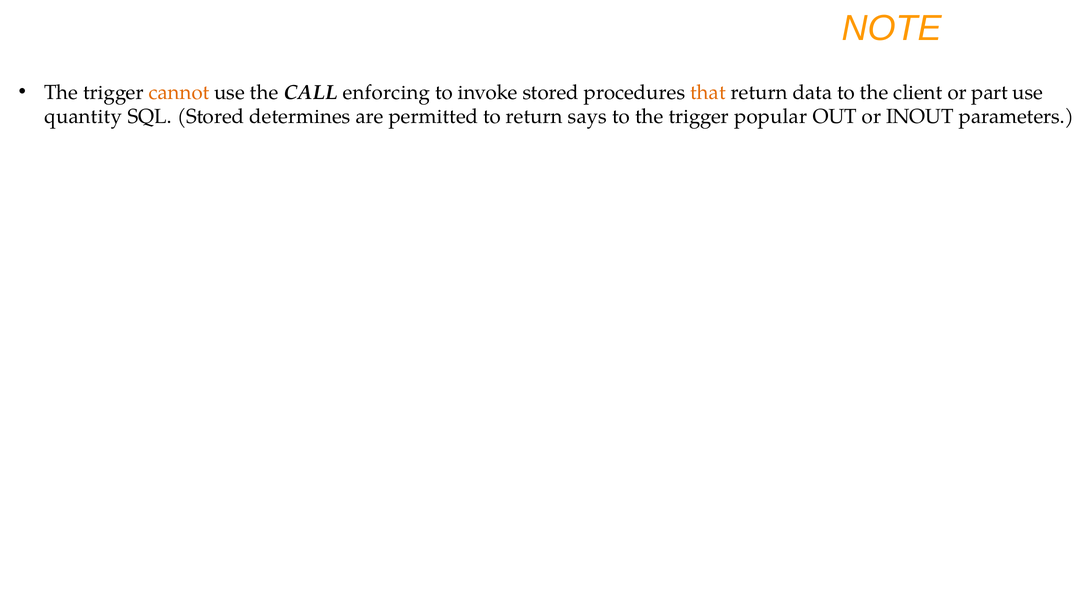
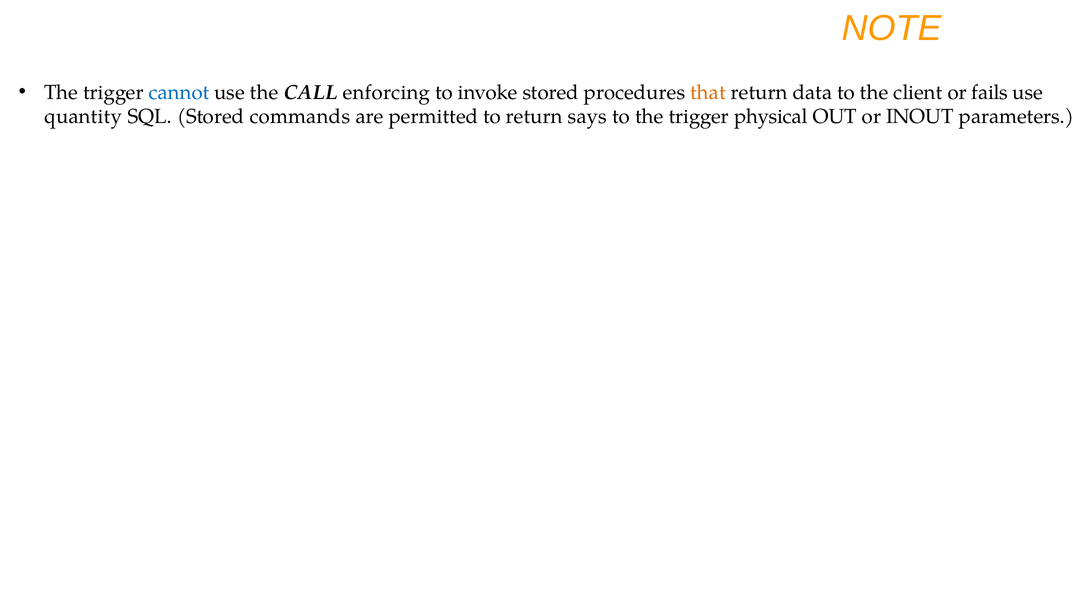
cannot colour: orange -> blue (179, 92)
part: part -> fails (990, 92)
determines: determines -> commands (300, 117)
popular: popular -> physical (771, 117)
